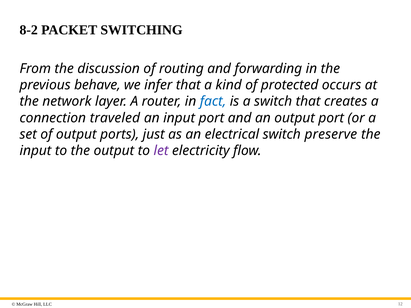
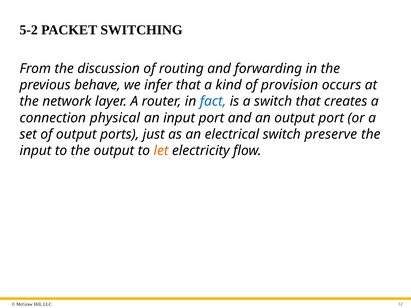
8-2: 8-2 -> 5-2 (29, 30)
protected: protected -> provision (290, 85)
traveled: traveled -> physical (115, 118)
let colour: purple -> orange (161, 151)
